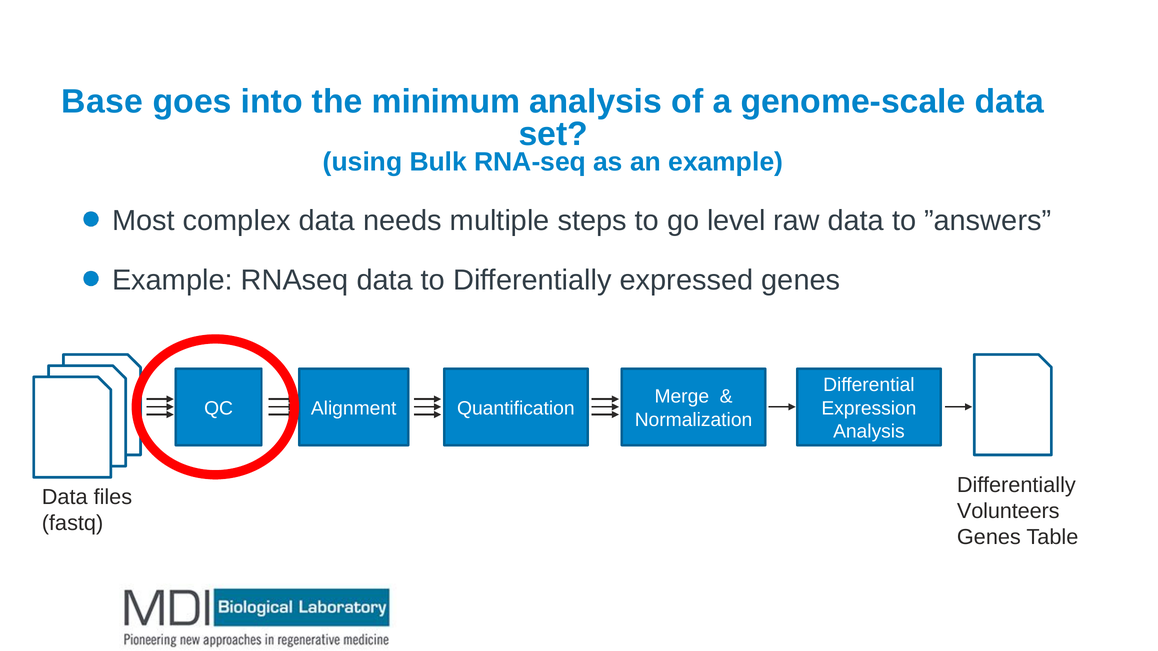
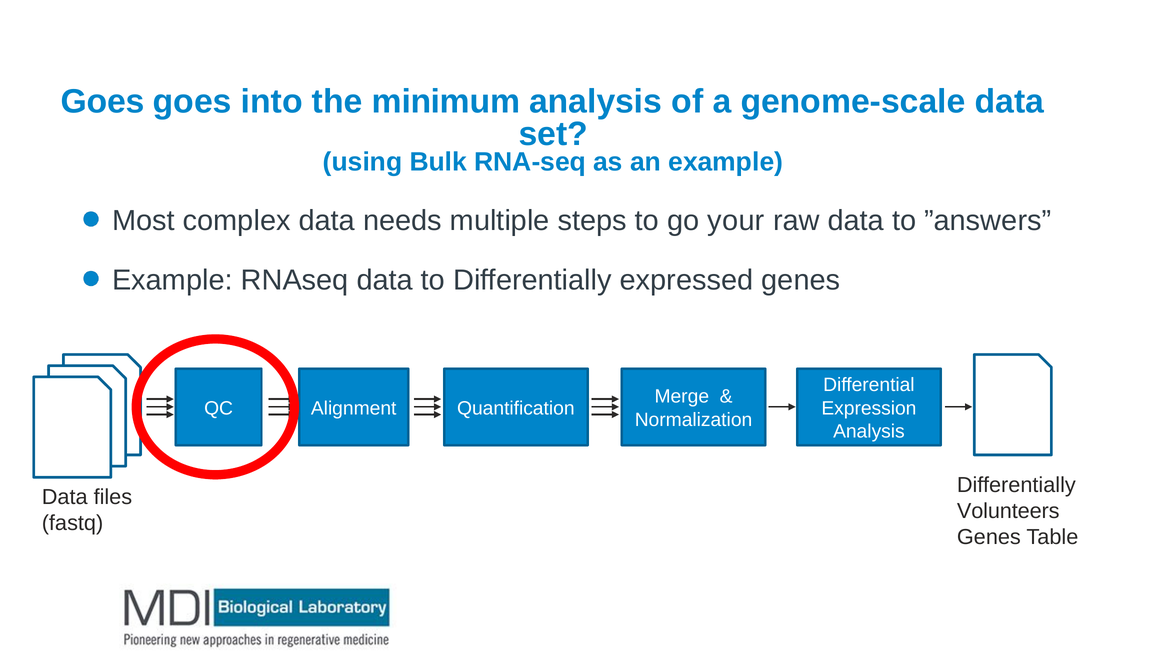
Base: Base -> Goes (103, 102)
level: level -> your (736, 221)
